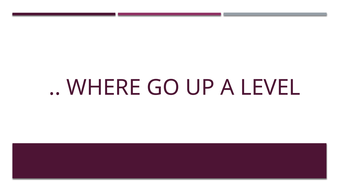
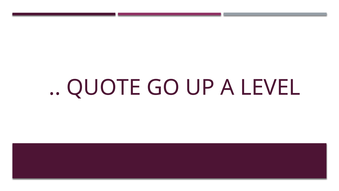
WHERE: WHERE -> QUOTE (104, 88)
